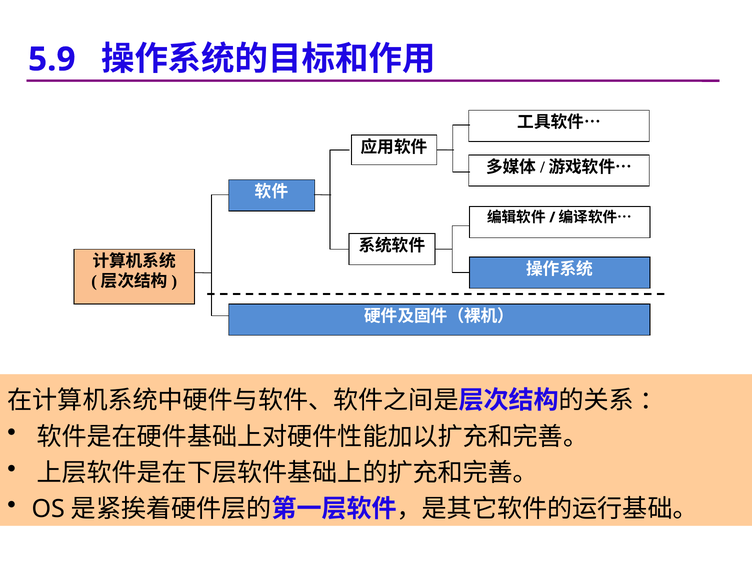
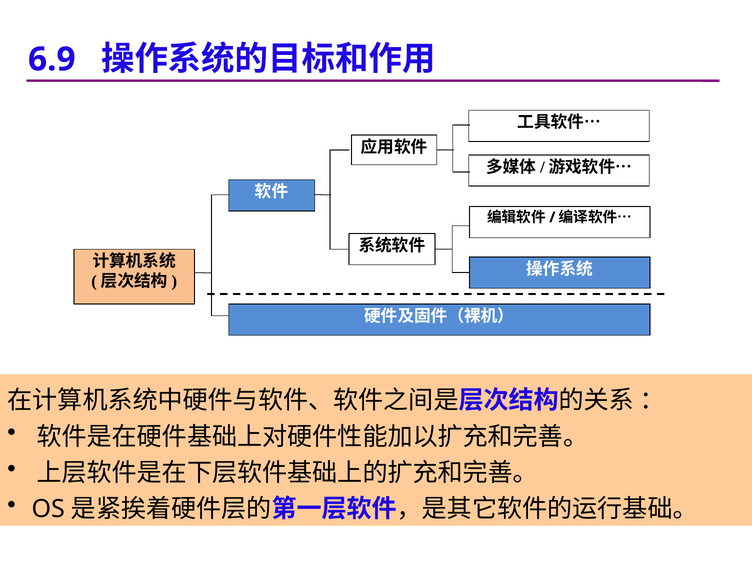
5.9: 5.9 -> 6.9 (52, 59)
